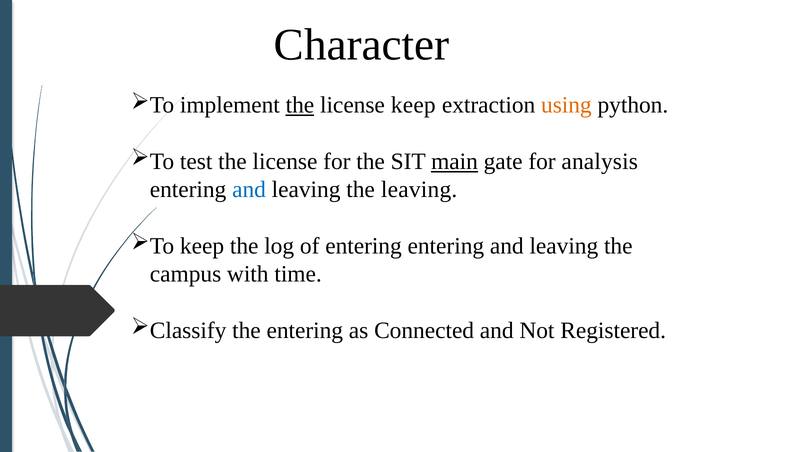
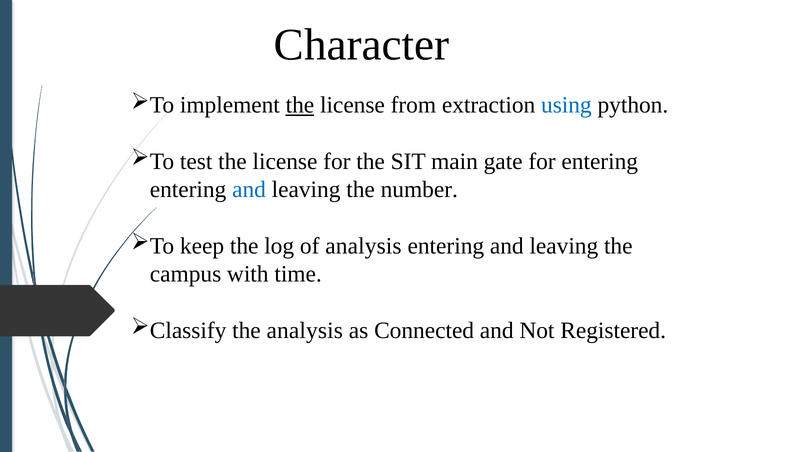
license keep: keep -> from (413, 105)
using colour: orange -> blue (566, 105)
main underline: present -> none (455, 161)
for analysis: analysis -> entering (600, 161)
the leaving: leaving -> number (419, 190)
of entering: entering -> analysis (363, 246)
the entering: entering -> analysis (305, 330)
